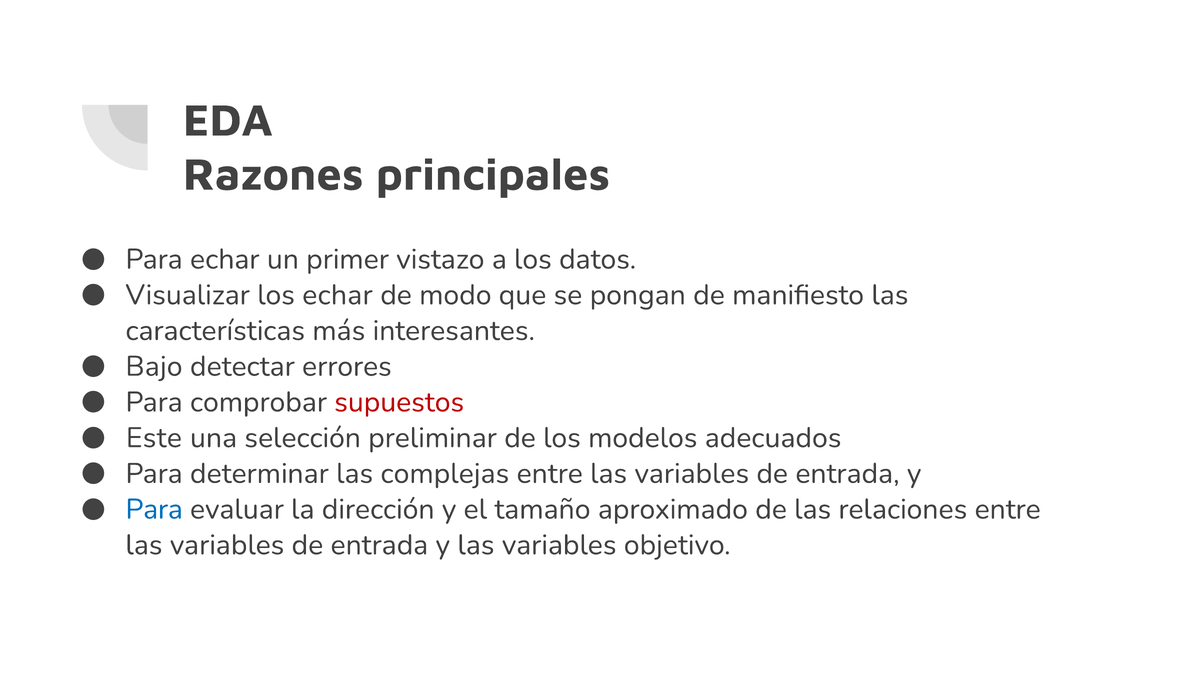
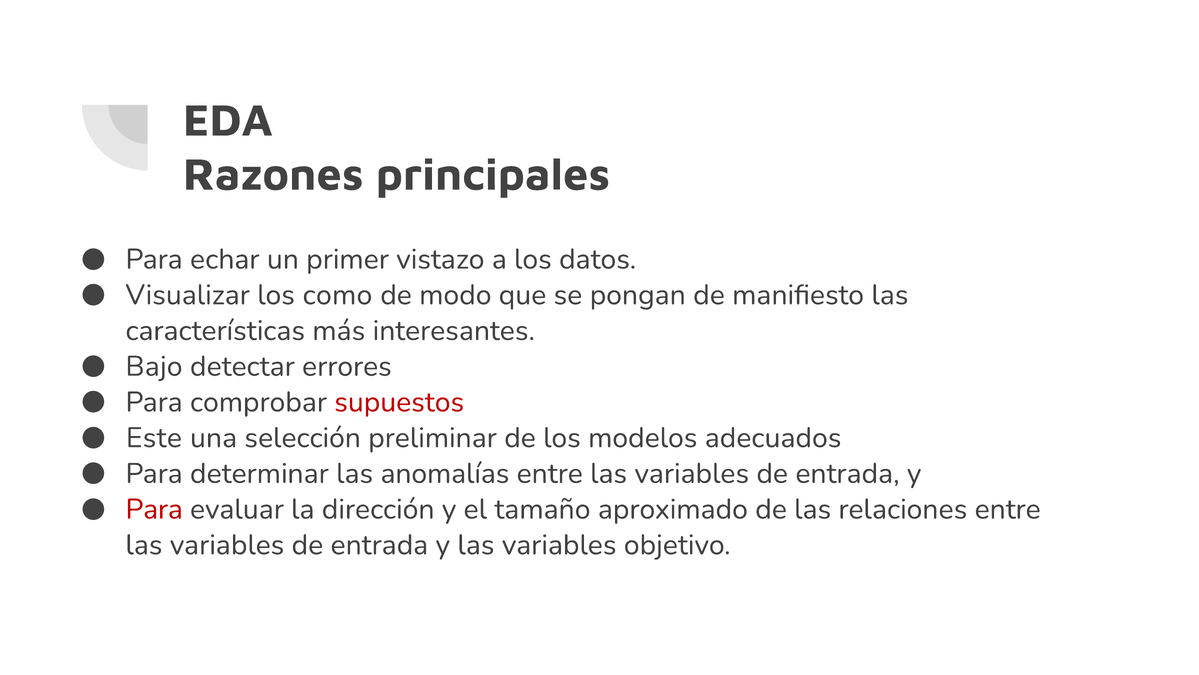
los echar: echar -> como (337, 295)
complejas: complejas -> anomalías (445, 473)
Para colour: blue -> red (154, 509)
